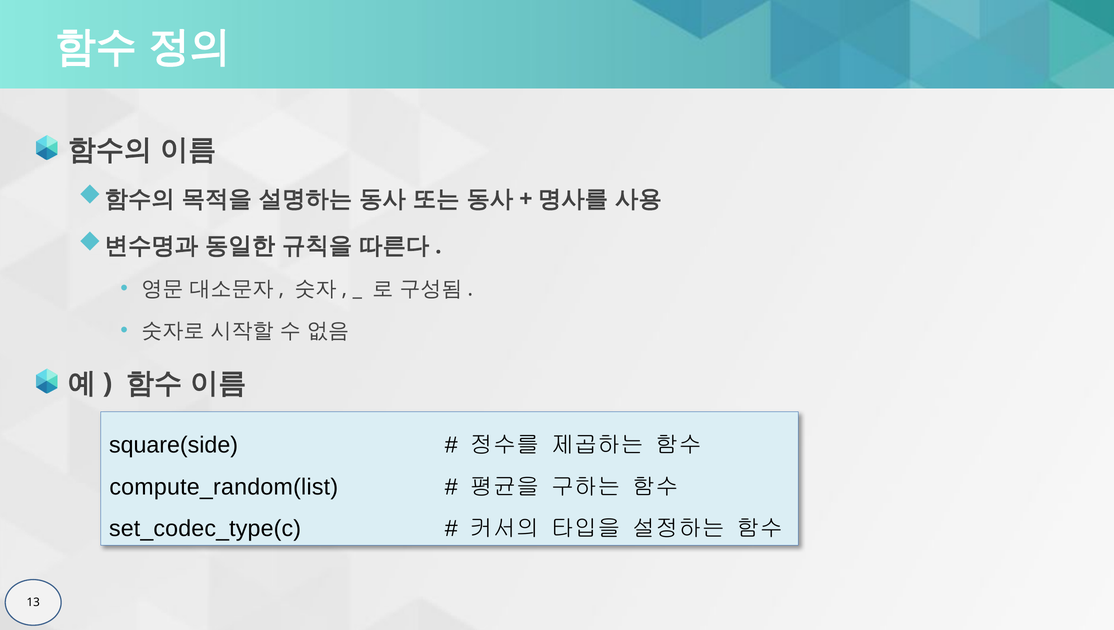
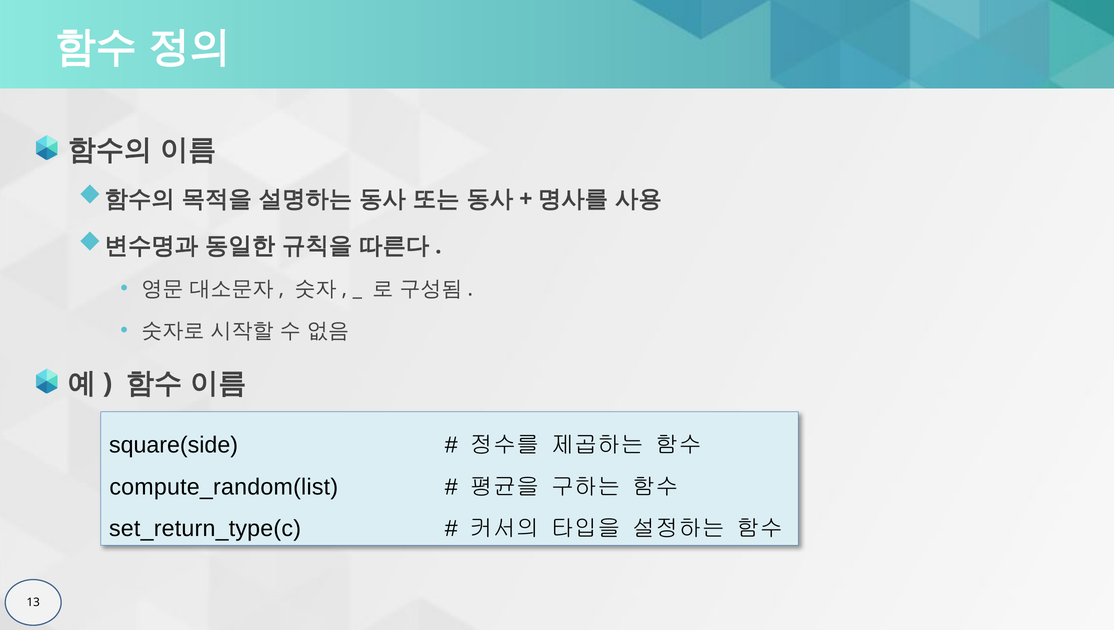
set_codec_type(c: set_codec_type(c -> set_return_type(c (205, 528)
